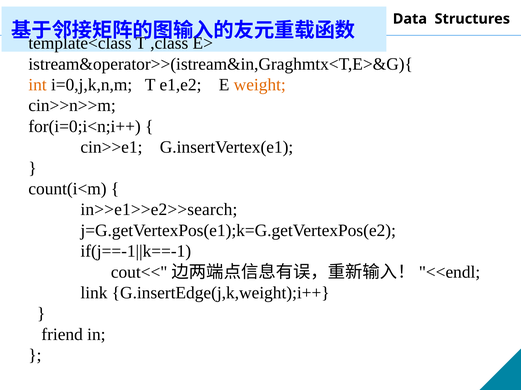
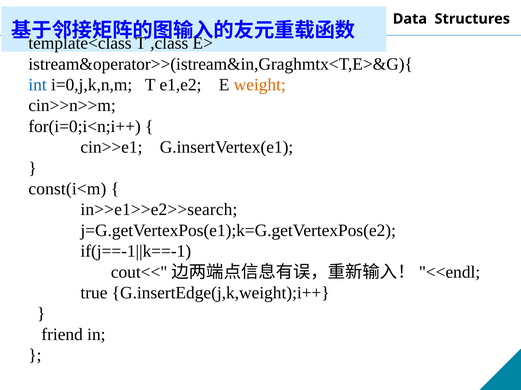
int colour: orange -> blue (38, 85)
count(i<m: count(i<m -> const(i<m (67, 189)
link: link -> true (94, 293)
